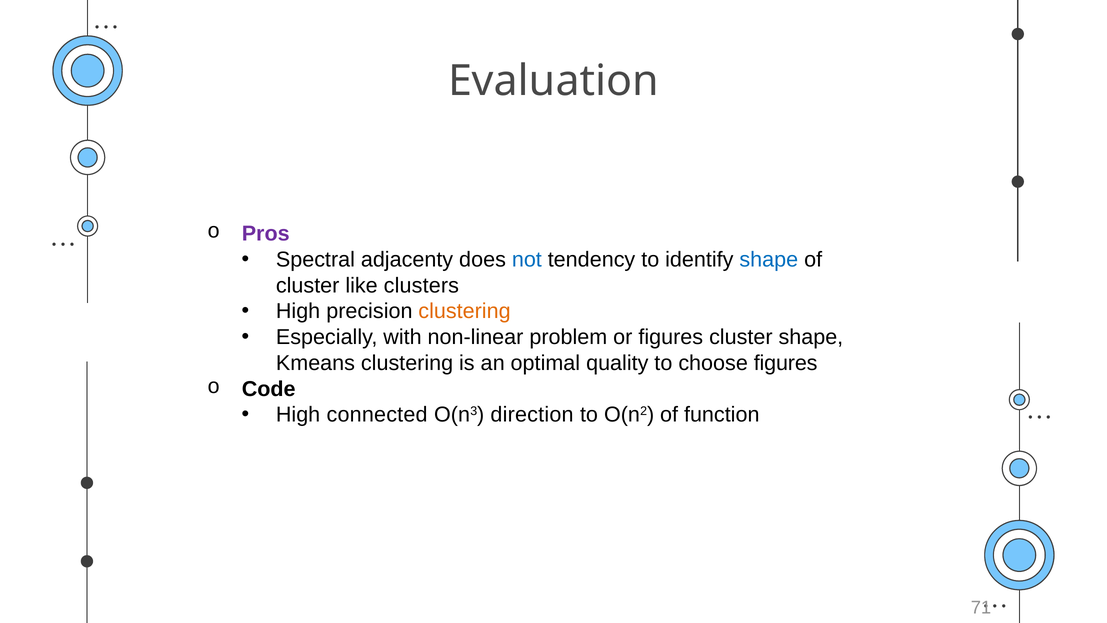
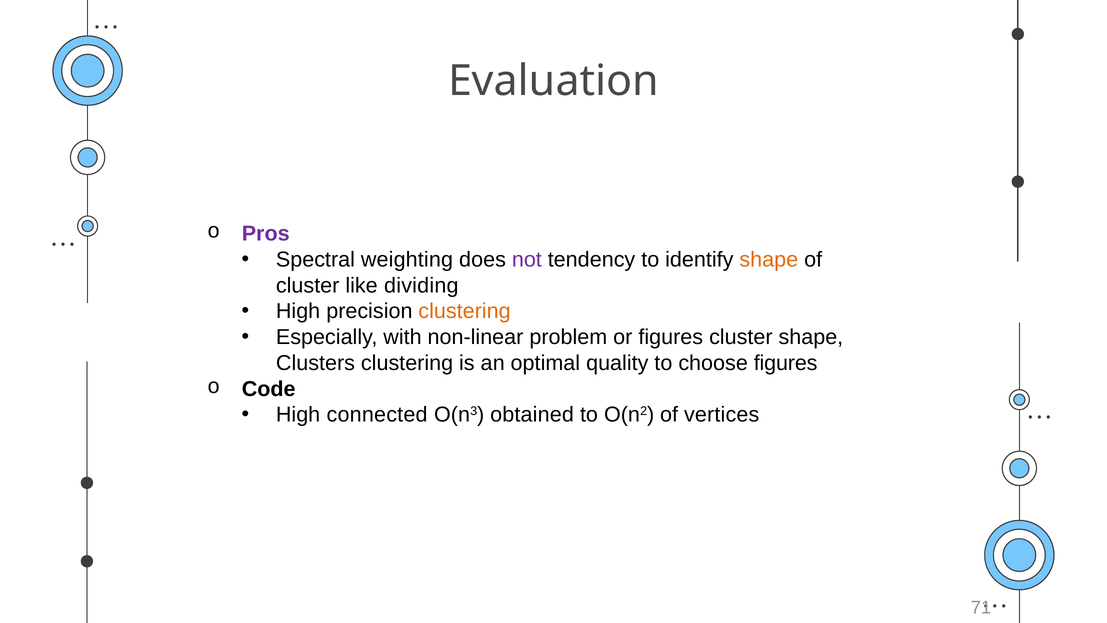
adjacenty: adjacenty -> weighting (407, 260)
not colour: blue -> purple (527, 260)
shape colour: blue -> orange (769, 260)
clusters: clusters -> dividing (421, 285)
Kmeans: Kmeans -> Clusters (315, 363)
direction: direction -> obtained (532, 415)
function: function -> vertices (722, 415)
